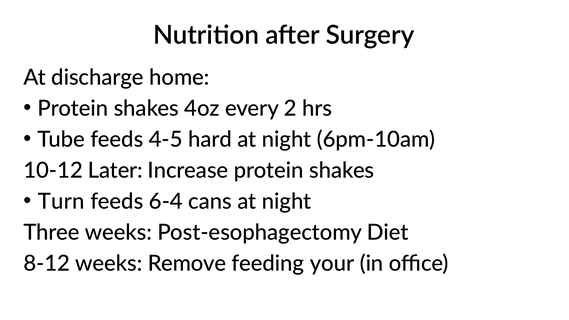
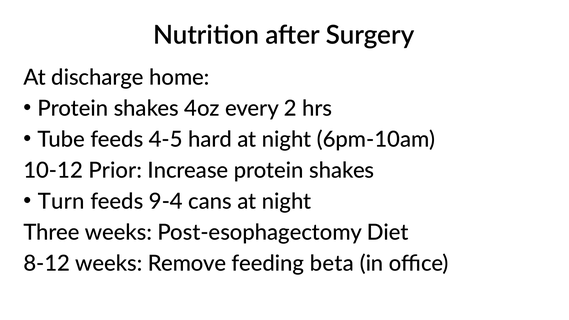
Later: Later -> Prior (115, 170)
6-4: 6-4 -> 9-4 (166, 201)
your: your -> beta (332, 263)
